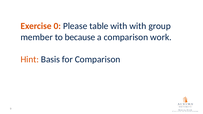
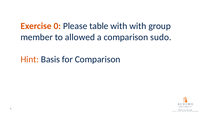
because: because -> allowed (80, 37)
work: work -> sudo (161, 37)
